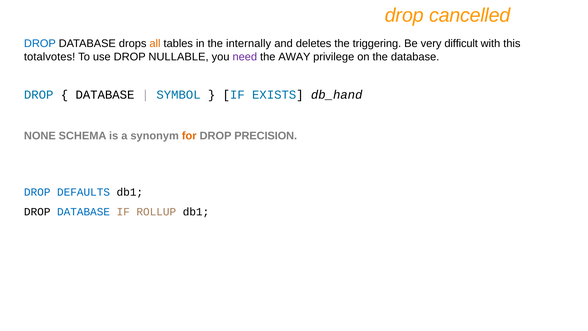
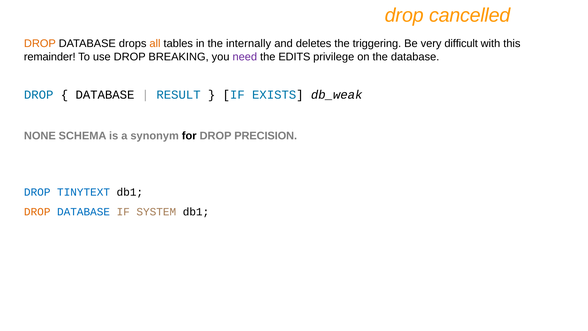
DROP colour: blue -> orange (40, 43)
totalvotes: totalvotes -> remainder (50, 57)
NULLABLE: NULLABLE -> BREAKING (179, 57)
AWAY: AWAY -> EDITS (294, 57)
SYMBOL: SYMBOL -> RESULT (179, 95)
db_hand: db_hand -> db_weak (337, 95)
for colour: orange -> black (189, 136)
DEFAULTS: DEFAULTS -> TINYTEXT (84, 192)
DROP colour: black -> orange (37, 212)
ROLLUP: ROLLUP -> SYSTEM (156, 212)
